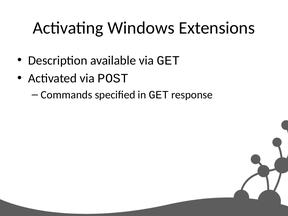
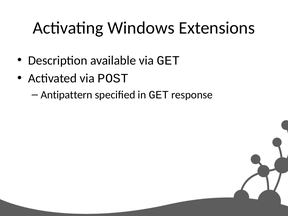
Commands: Commands -> Antipattern (67, 95)
